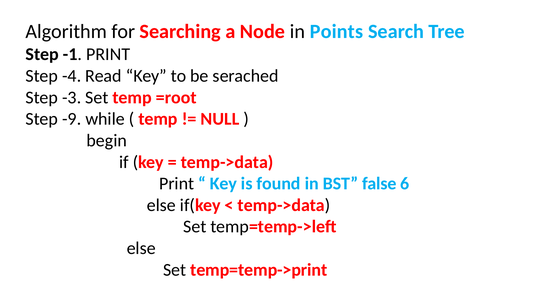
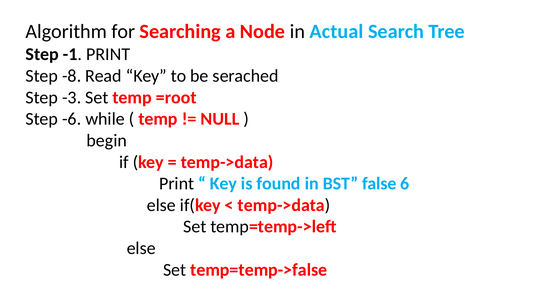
Points: Points -> Actual (337, 32)
-4: -4 -> -8 (72, 76)
-9: -9 -> -6 (72, 119)
temp=temp->print: temp=temp->print -> temp=temp->false (259, 270)
